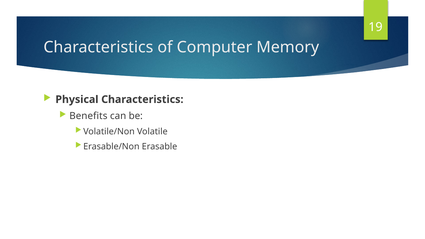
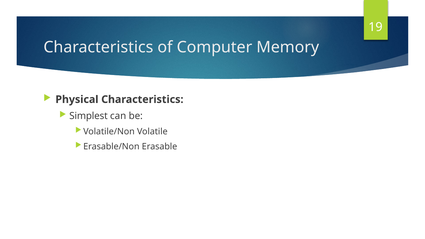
Benefits: Benefits -> Simplest (88, 116)
